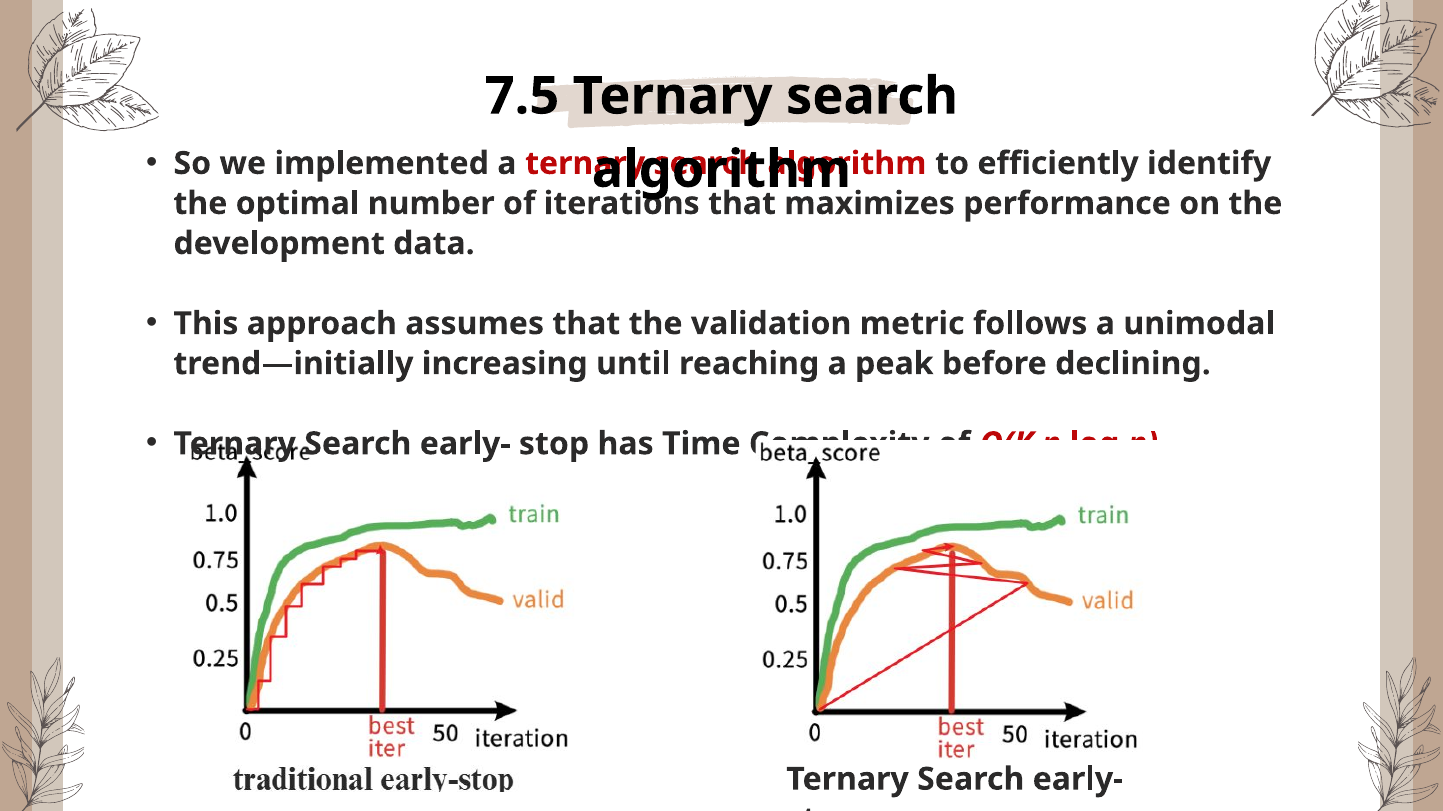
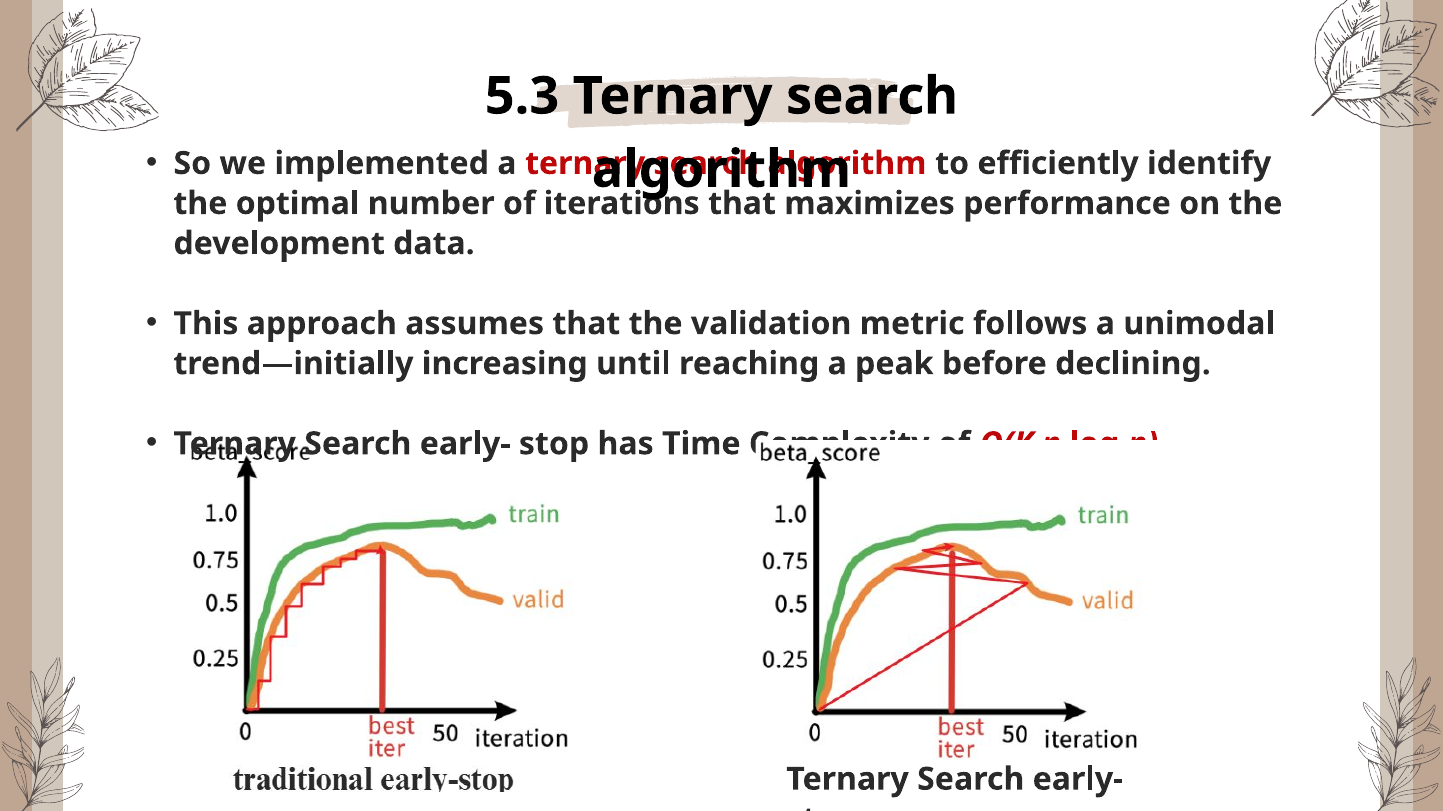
7.5: 7.5 -> 5.3 (522, 96)
